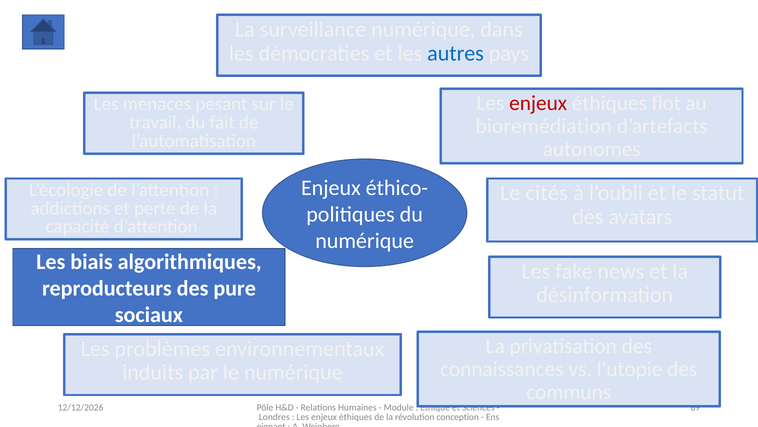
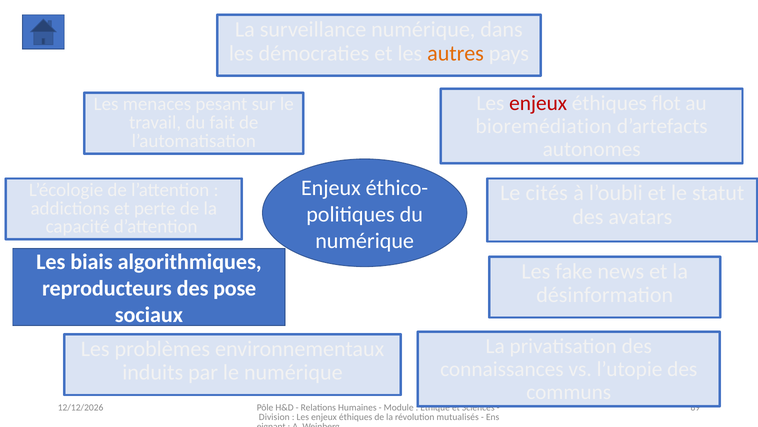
autres colour: blue -> orange (456, 53)
pure: pure -> pose (235, 288)
Londres: Londres -> Division (274, 417)
conception: conception -> mutualisés (458, 417)
